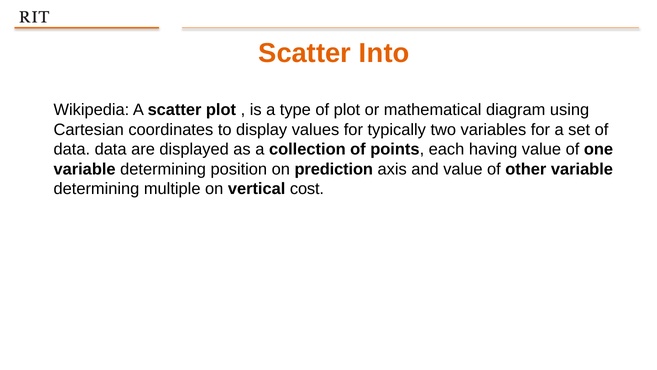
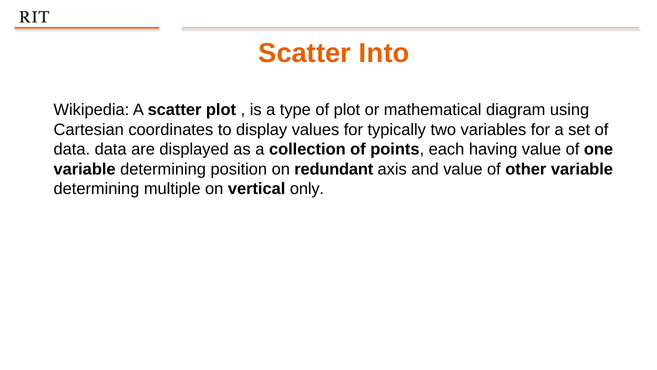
prediction: prediction -> redundant (334, 169)
cost: cost -> only (307, 189)
